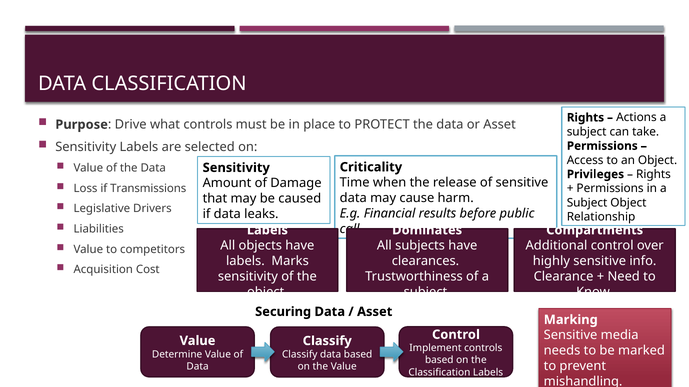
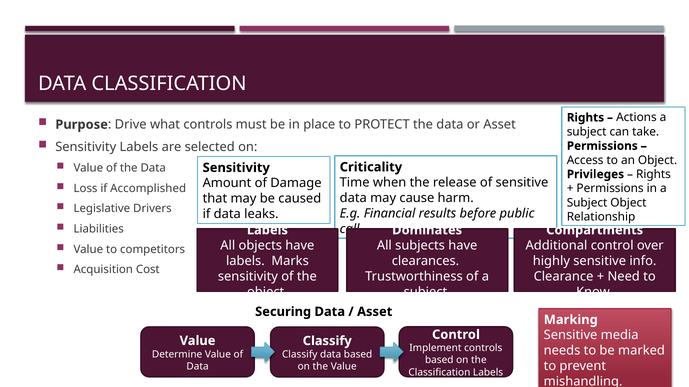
Transmissions: Transmissions -> Accomplished (148, 189)
